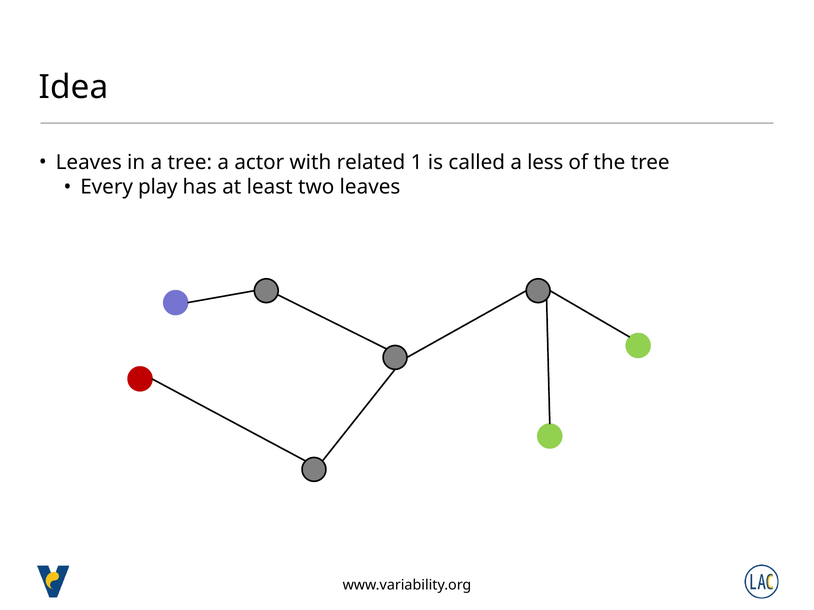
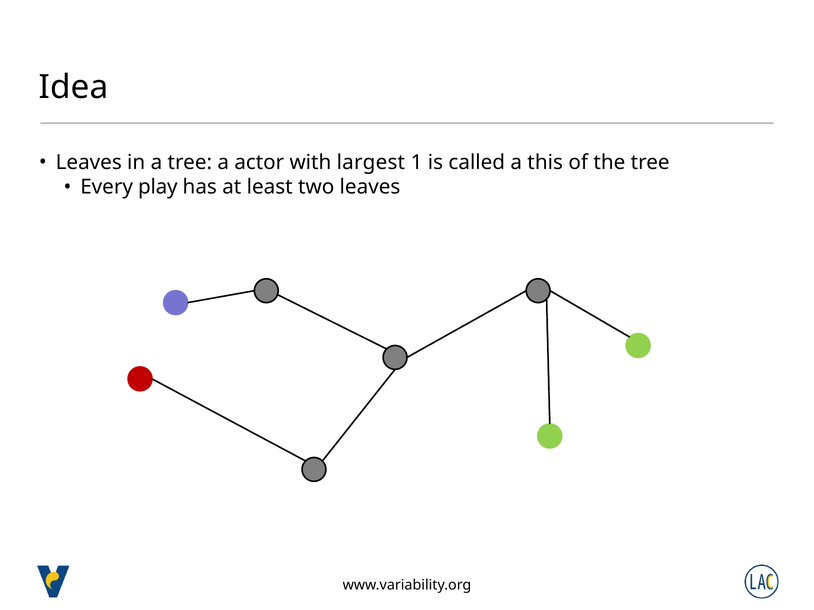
related: related -> largest (371, 162)
less: less -> this (545, 162)
